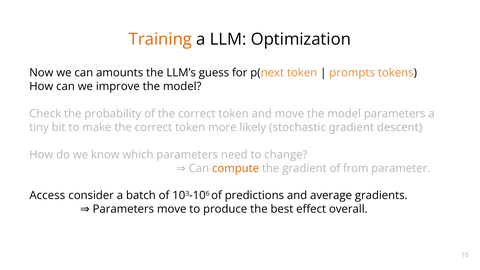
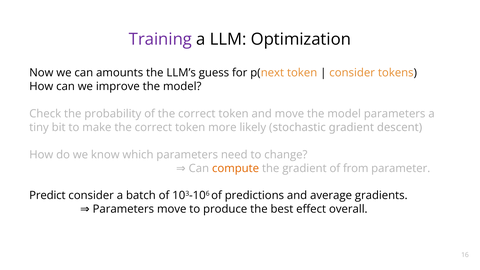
Training colour: orange -> purple (160, 39)
prompts: prompts -> consider (352, 73)
Access: Access -> Predict (47, 196)
